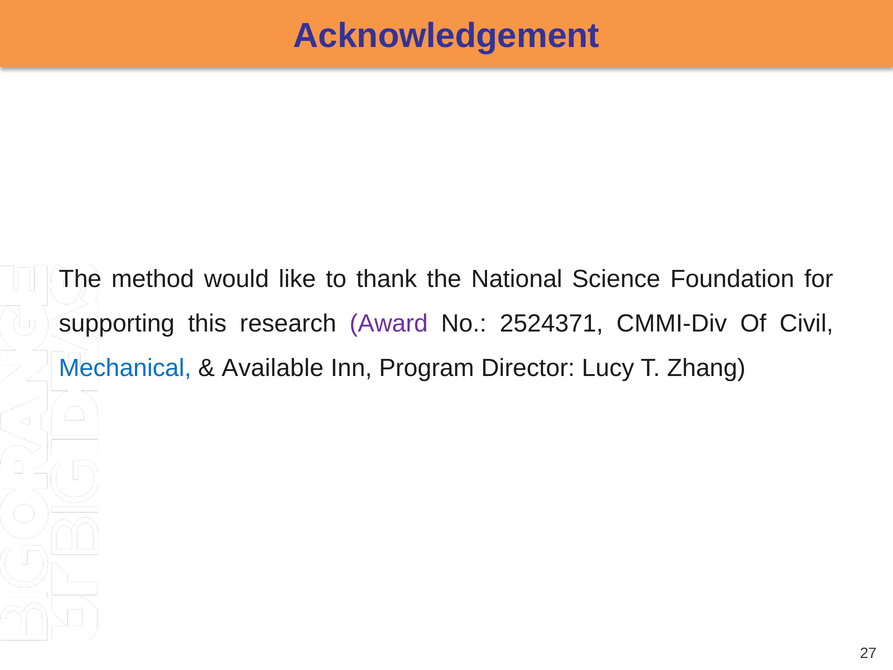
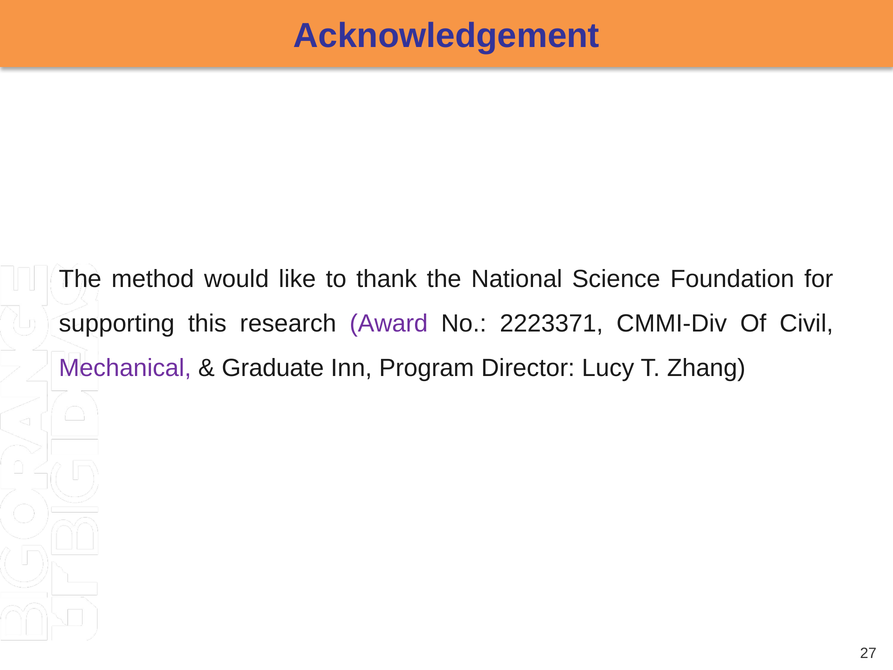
2524371: 2524371 -> 2223371 (552, 323)
Mechanical colour: blue -> purple (125, 368)
Available: Available -> Graduate (273, 368)
